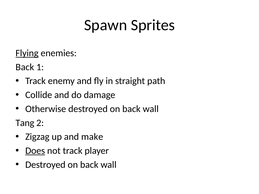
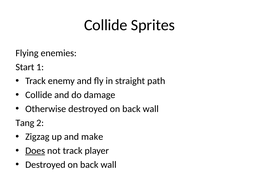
Spawn: Spawn -> Collide (106, 25)
Flying underline: present -> none (27, 53)
Back: Back -> Start (25, 67)
